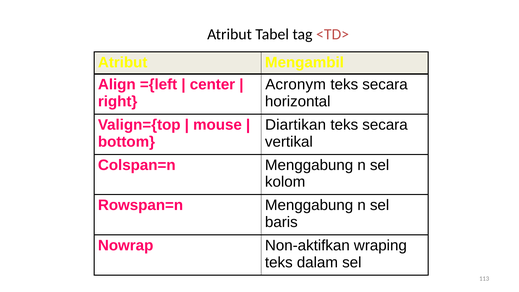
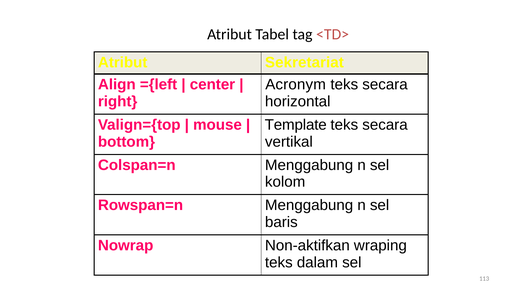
Mengambil: Mengambil -> Sekretariat (304, 63)
Diartikan: Diartikan -> Template (296, 125)
